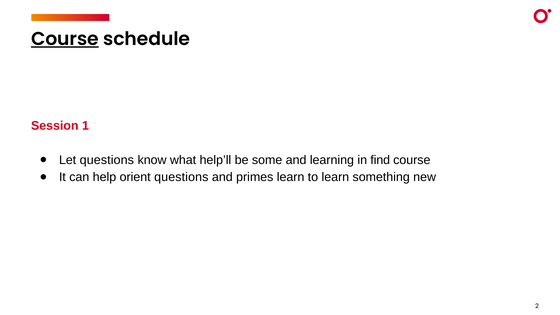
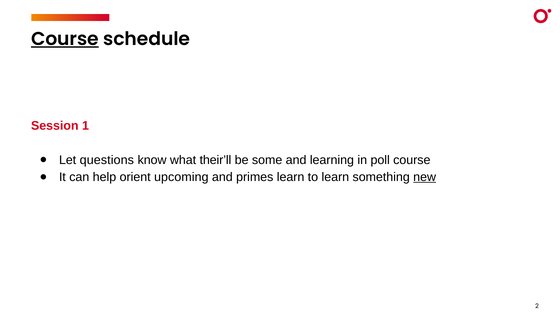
help’ll: help’ll -> their’ll (215, 160)
find: find -> poll (380, 160)
orient questions: questions -> upcoming (181, 177)
new underline: none -> present (425, 177)
